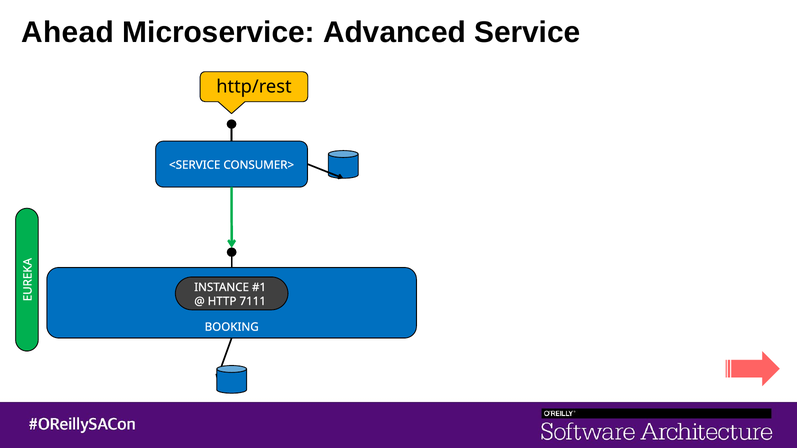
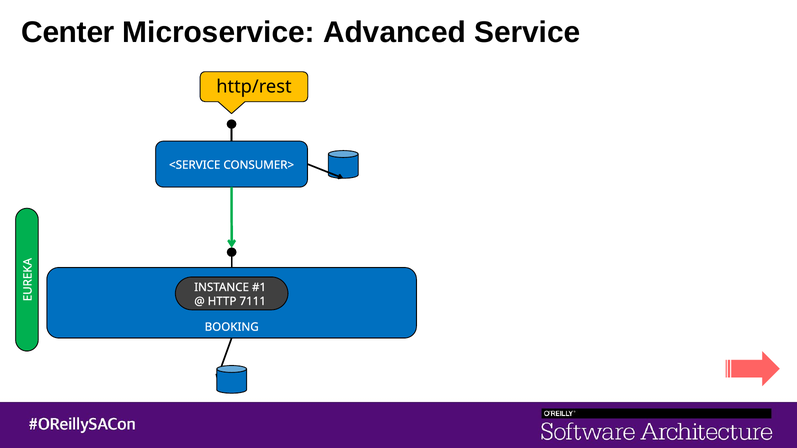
Ahead: Ahead -> Center (68, 32)
